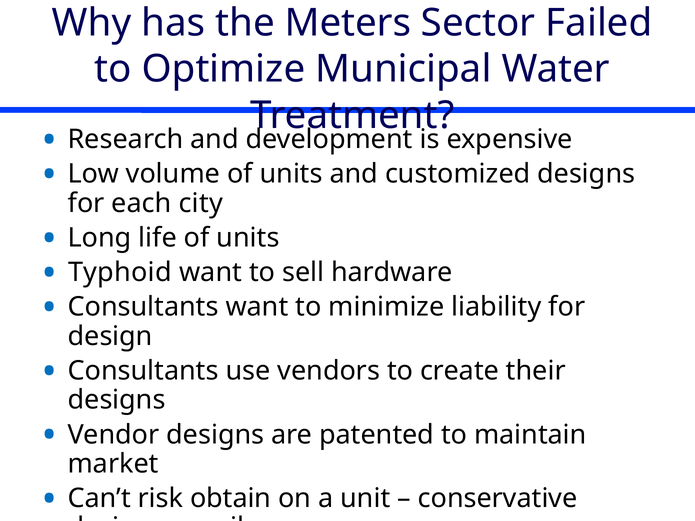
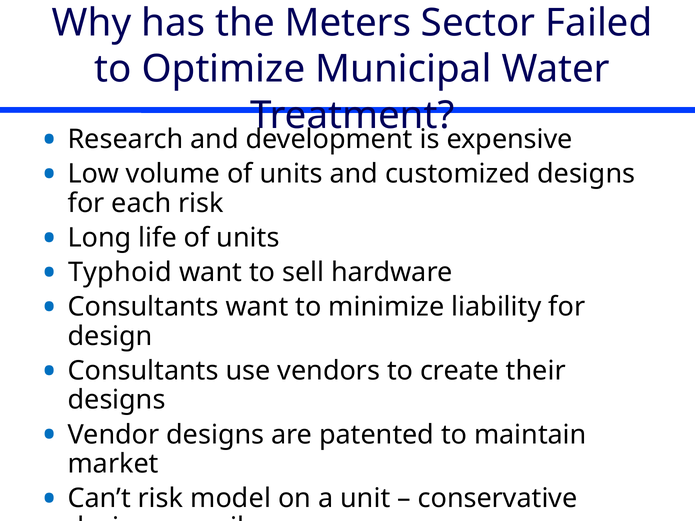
each city: city -> risk (201, 203)
obtain: obtain -> model (231, 499)
